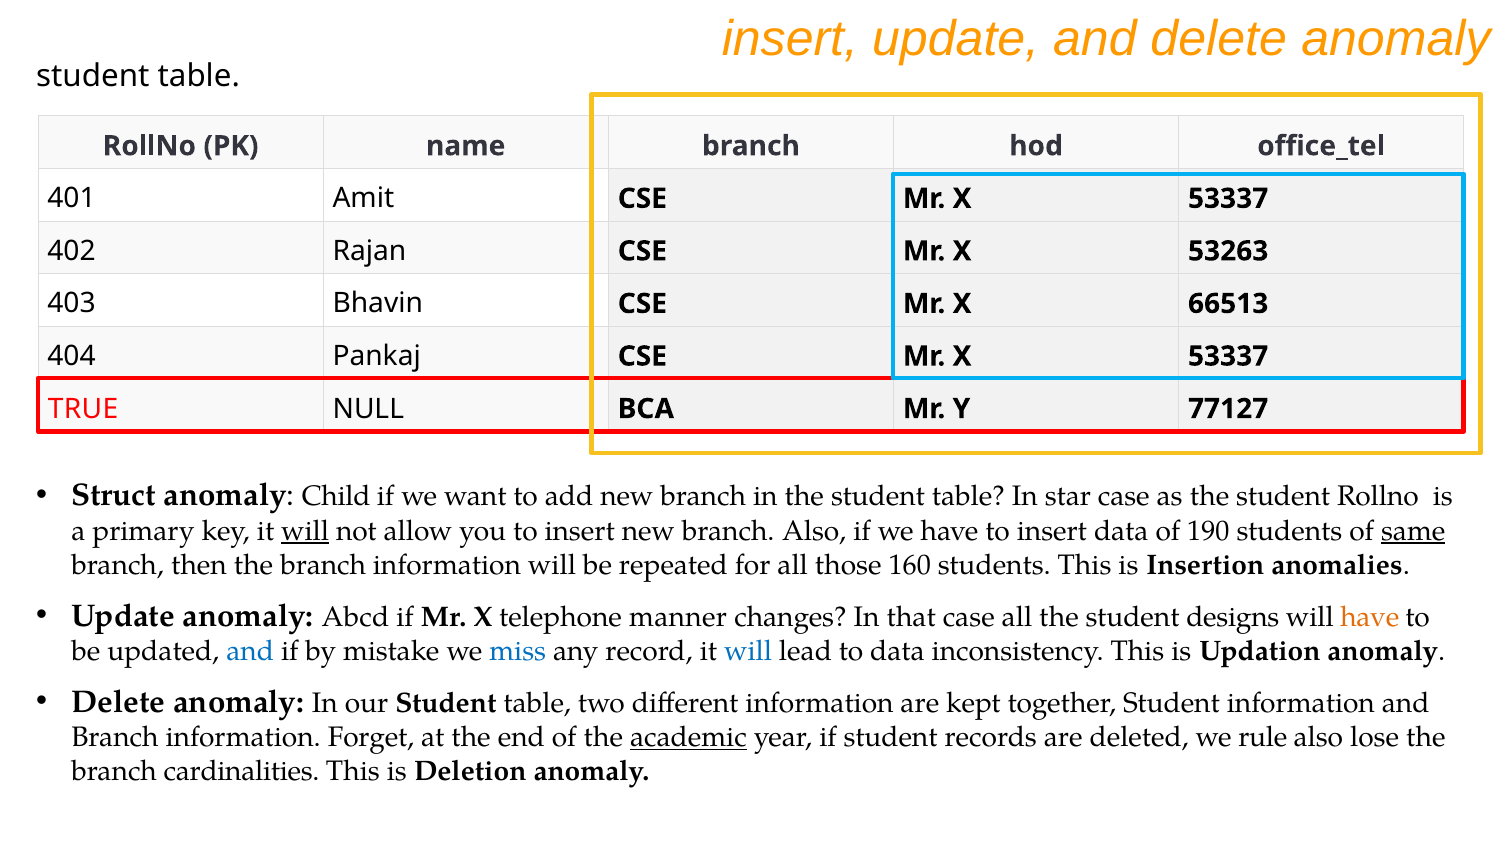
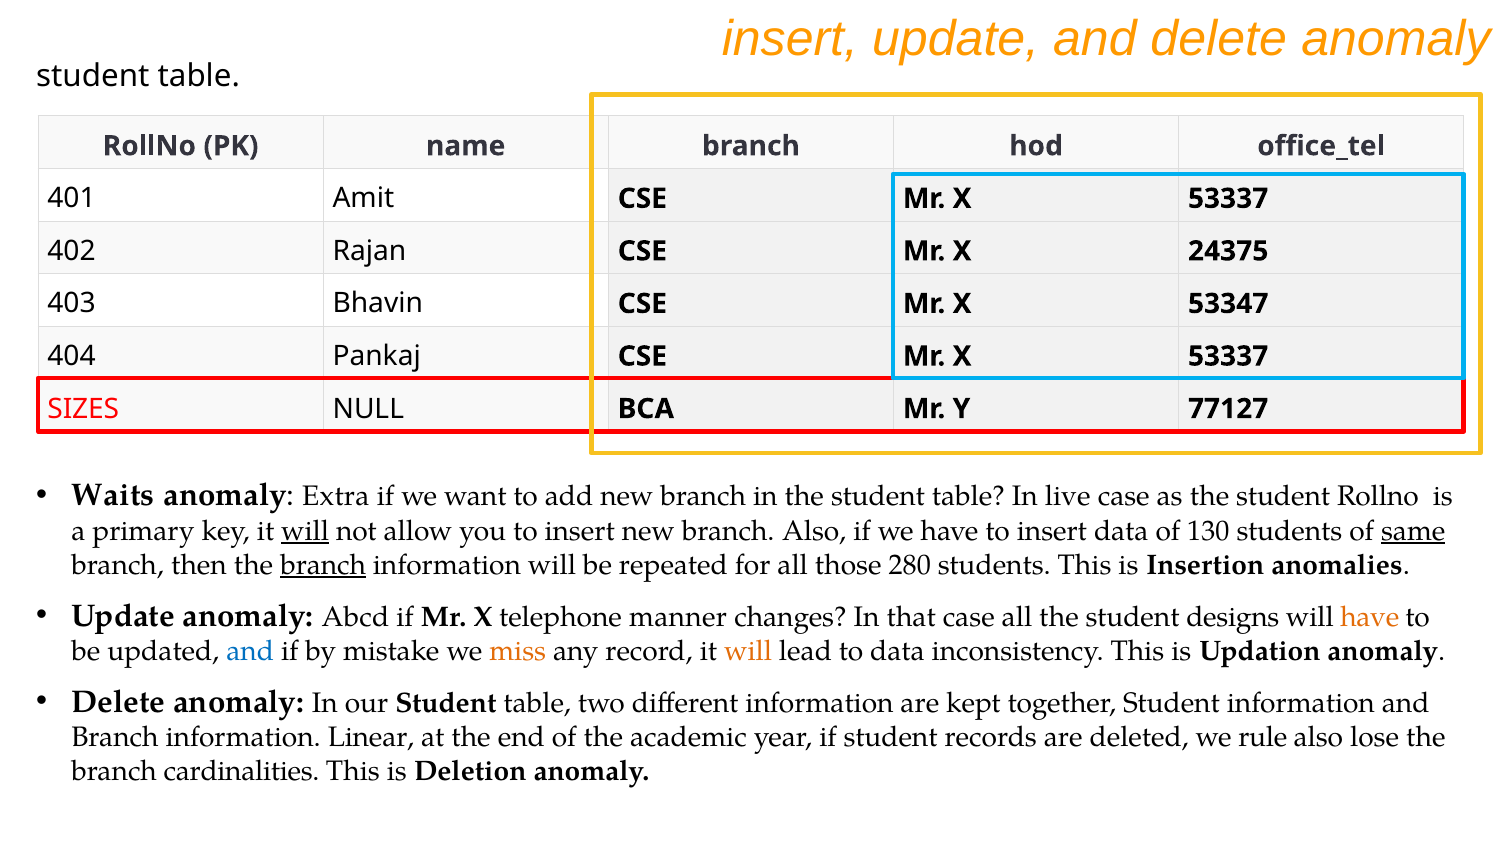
53263: 53263 -> 24375 (1228, 251)
66513: 66513 -> 53347 (1228, 304)
TRUE: TRUE -> SIZES (83, 409)
Struct: Struct -> Waits (113, 495)
Child: Child -> Extra (336, 496)
star: star -> live (1068, 496)
190: 190 -> 130 (1208, 531)
branch underline: none -> present (323, 565)
160: 160 -> 280 (910, 565)
miss colour: blue -> orange (518, 651)
will colour: blue -> orange (748, 651)
Forget: Forget -> Linear (371, 737)
academic underline: present -> none (688, 737)
